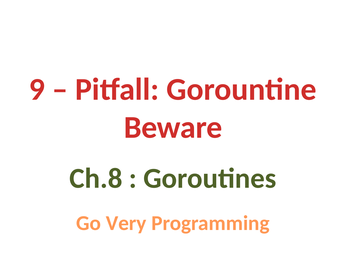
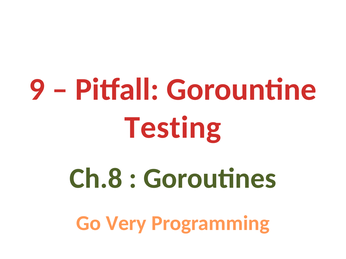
Beware: Beware -> Testing (173, 128)
